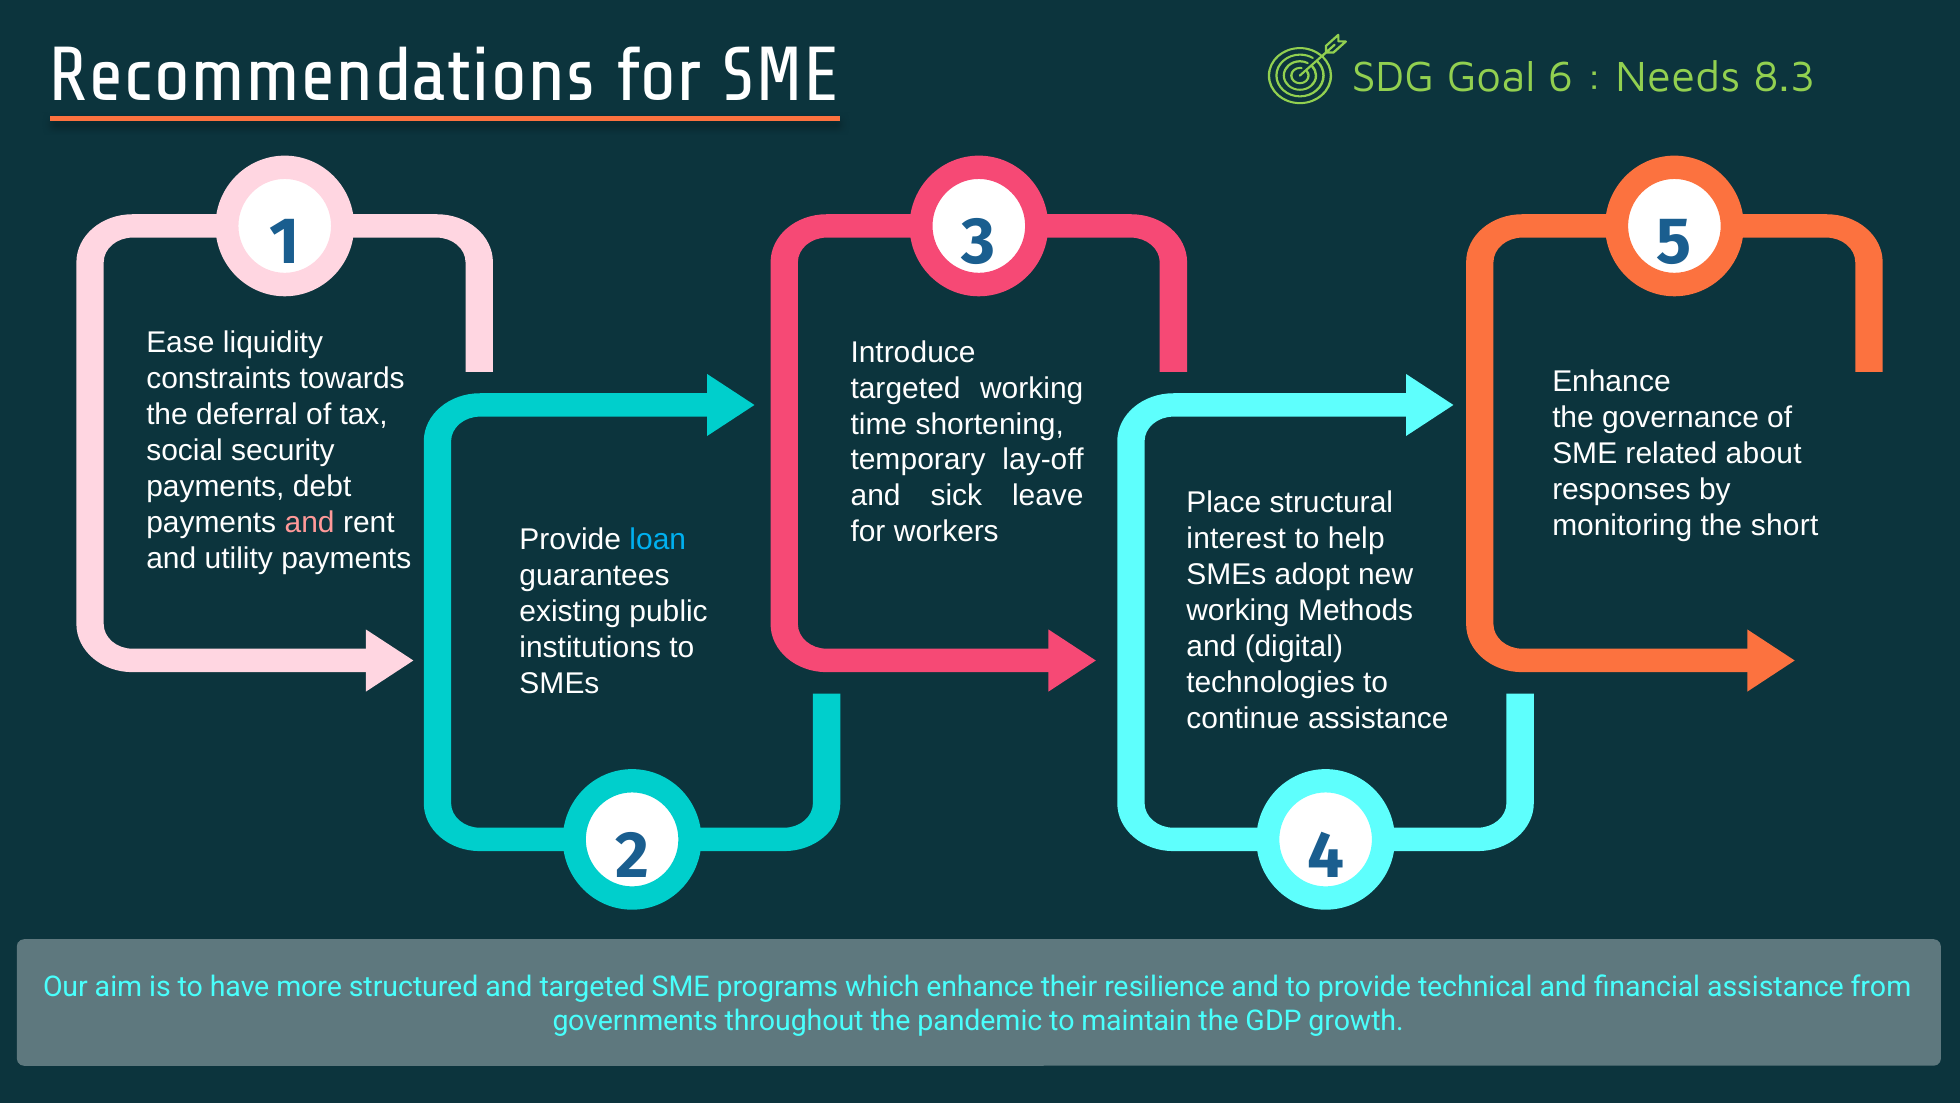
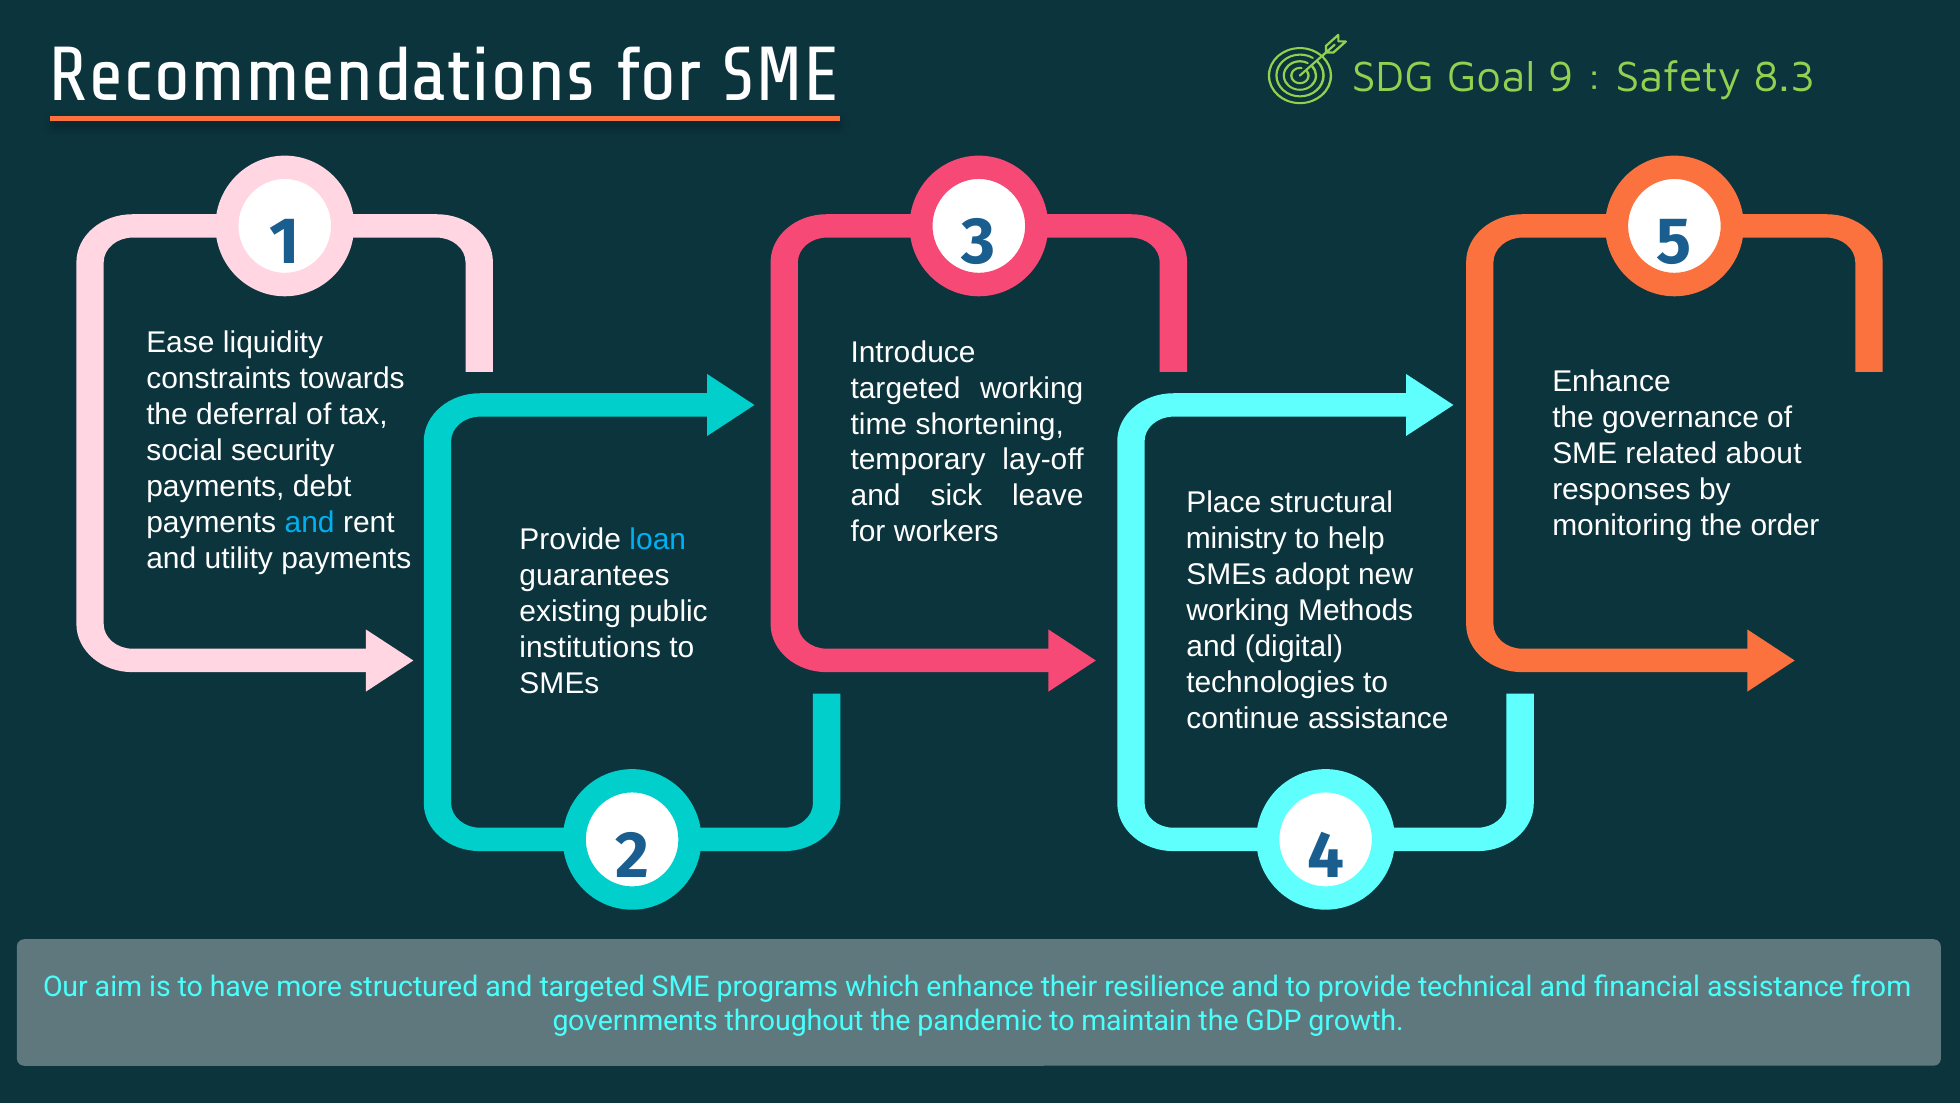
6: 6 -> 9 (1561, 77)
Needs: Needs -> Safety (1678, 77)
and colour: pink -> light blue (310, 522)
short: short -> order (1785, 526)
interest: interest -> ministry (1236, 539)
